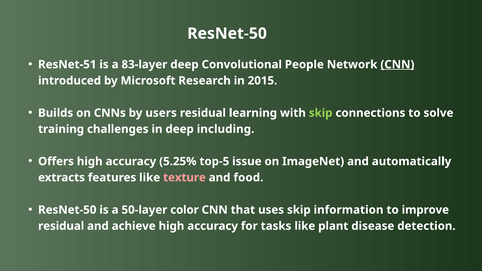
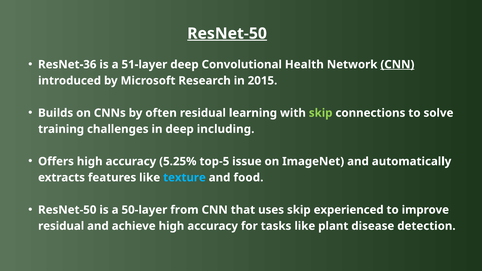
ResNet-50 underline: none -> present (227, 34)
ResNet-51: ResNet-51 -> ResNet-36 (67, 65)
83-layer: 83-layer -> 51-layer (144, 65)
People: People -> Health (304, 65)
users: users -> often (161, 113)
texture colour: pink -> light blue (184, 178)
color: color -> from (184, 210)
information: information -> experienced (349, 210)
